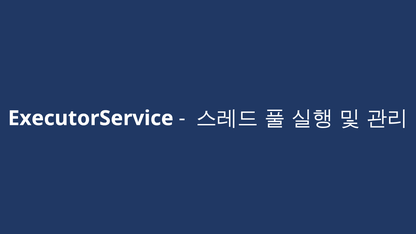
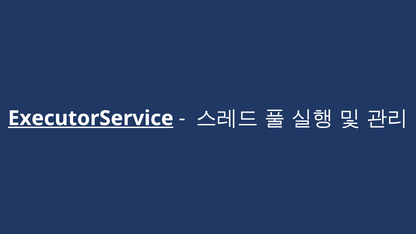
ExecutorService underline: none -> present (91, 118)
